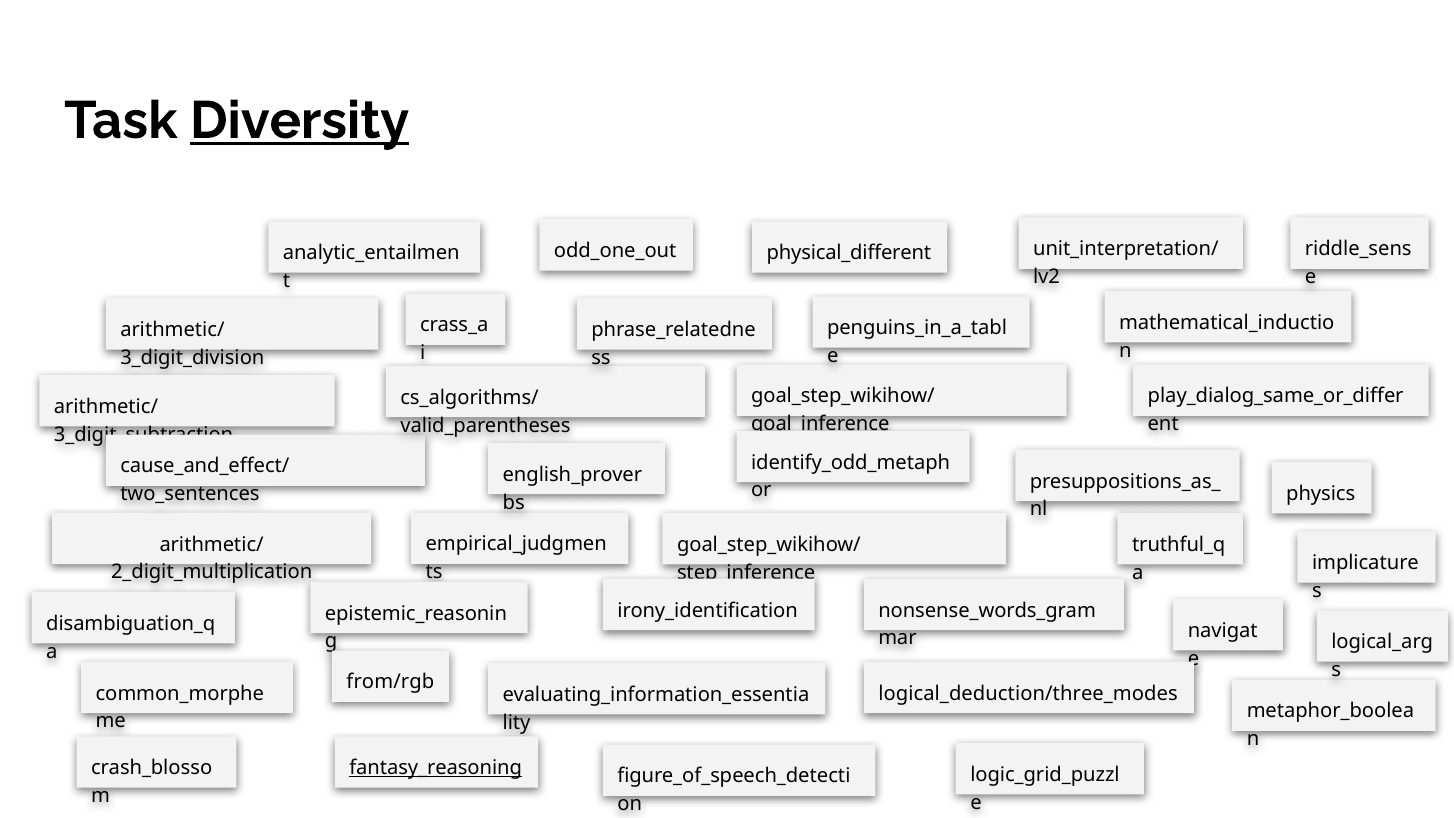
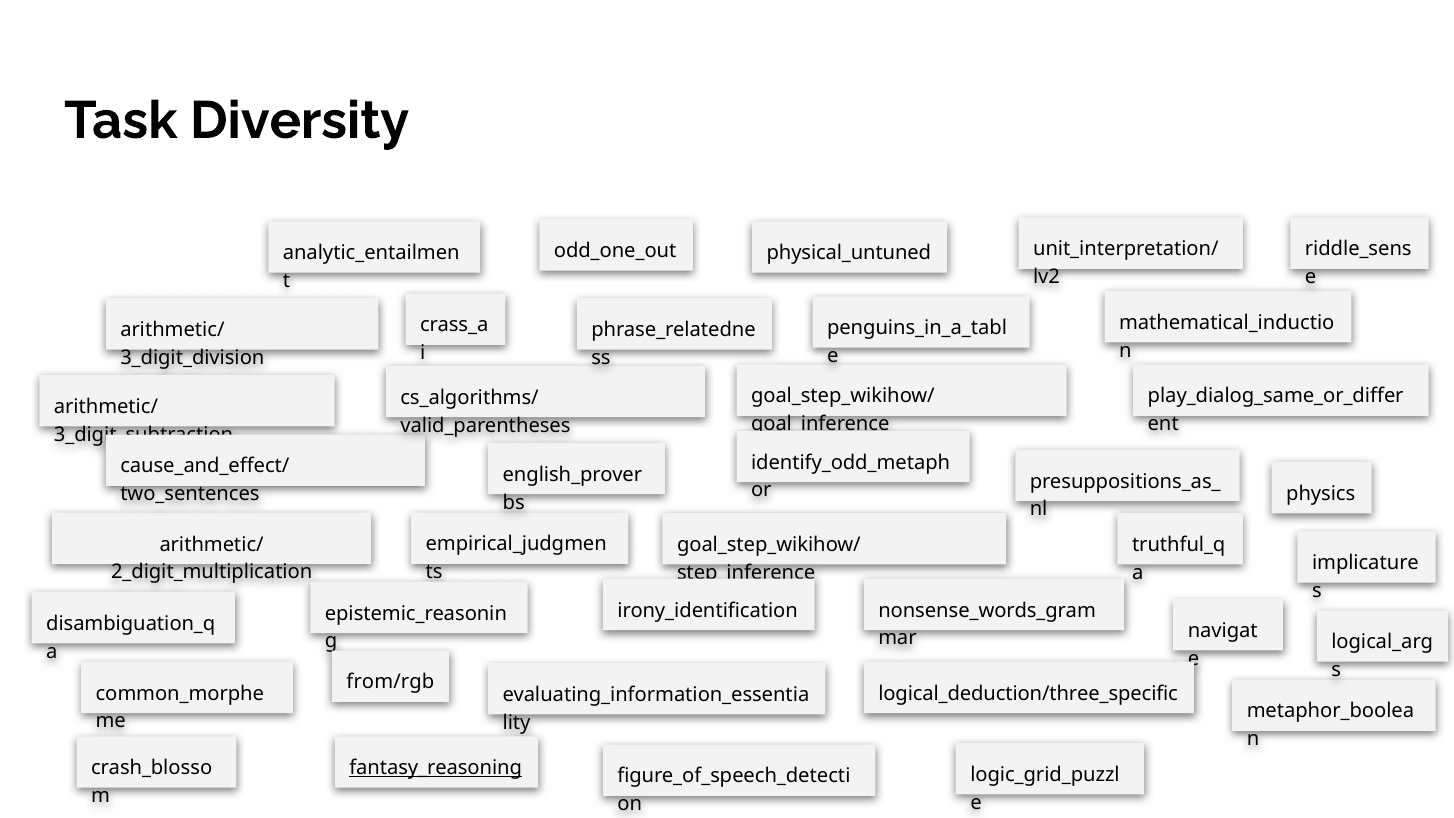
Diversity underline: present -> none (300, 121)
physical_different: physical_different -> physical_untuned (849, 253)
logical_deduction/three_modes: logical_deduction/three_modes -> logical_deduction/three_specific (1028, 693)
